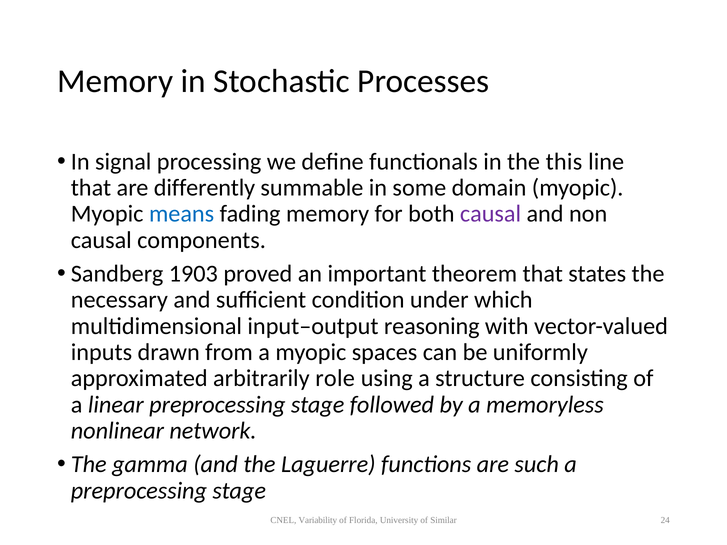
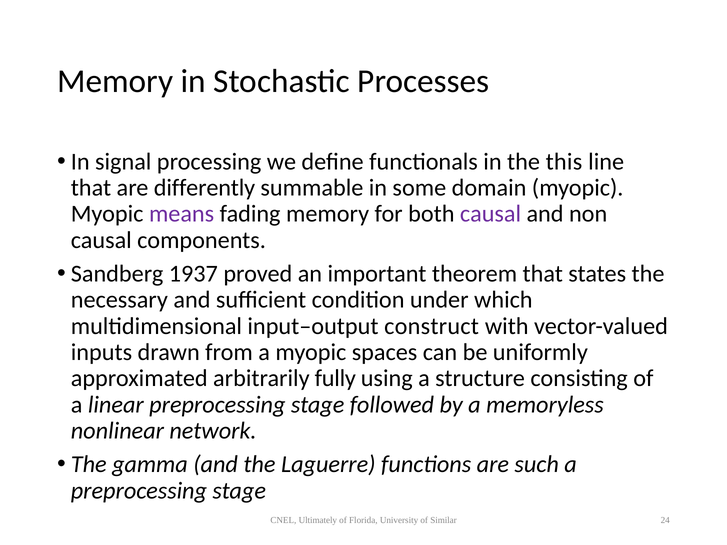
means colour: blue -> purple (182, 214)
1903: 1903 -> 1937 (193, 274)
reasoning: reasoning -> construct (432, 326)
role: role -> fully (335, 379)
Variability: Variability -> Ultimately (318, 520)
